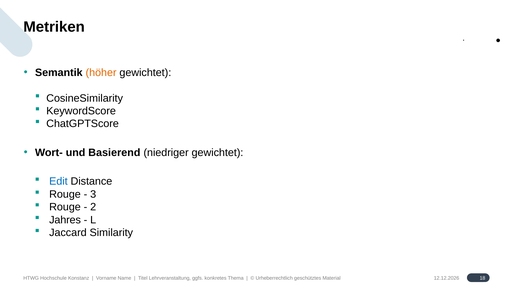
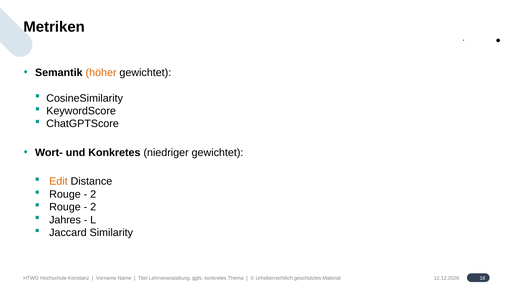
und Basierend: Basierend -> Konkretes (114, 153)
Edit colour: blue -> orange (58, 182)
3: 3 -> 2 (93, 195)
